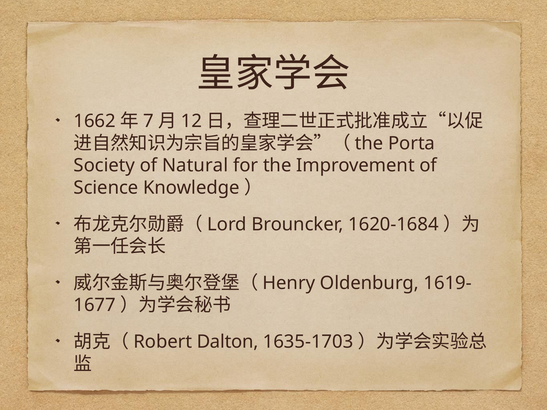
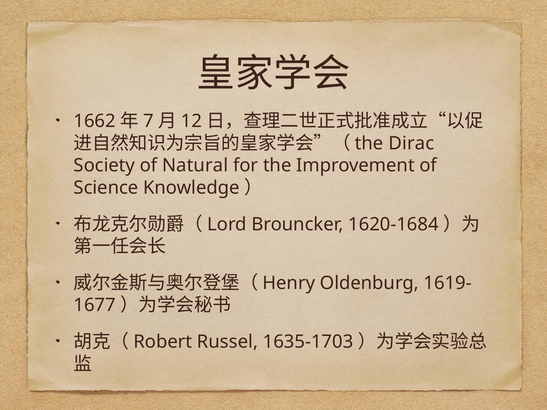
Porta: Porta -> Dirac (411, 143)
Dalton: Dalton -> Russel (227, 342)
